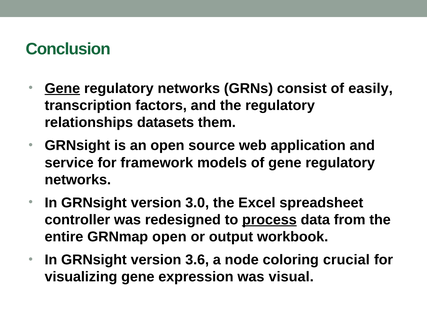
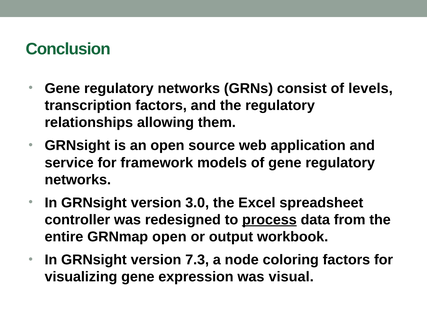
Gene underline: present -> none (62, 89)
easily: easily -> levels (371, 89)
datasets: datasets -> allowing (165, 123)
3.6: 3.6 -> 7.3 (197, 260)
coloring crucial: crucial -> factors (346, 260)
